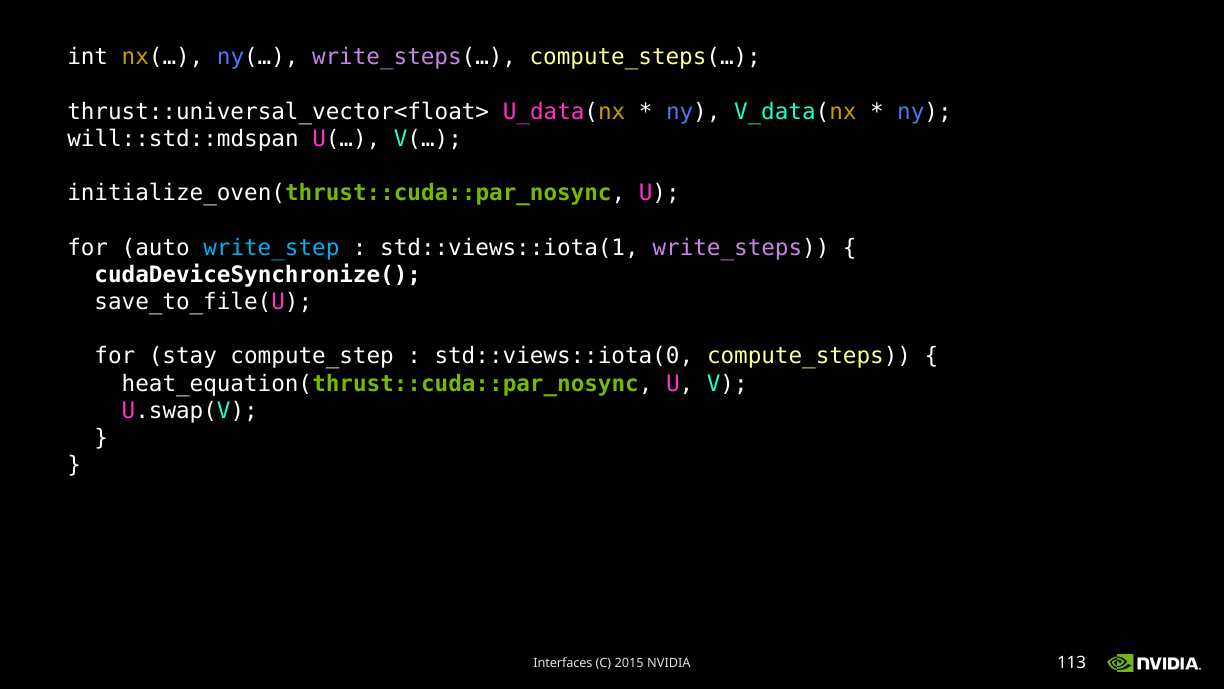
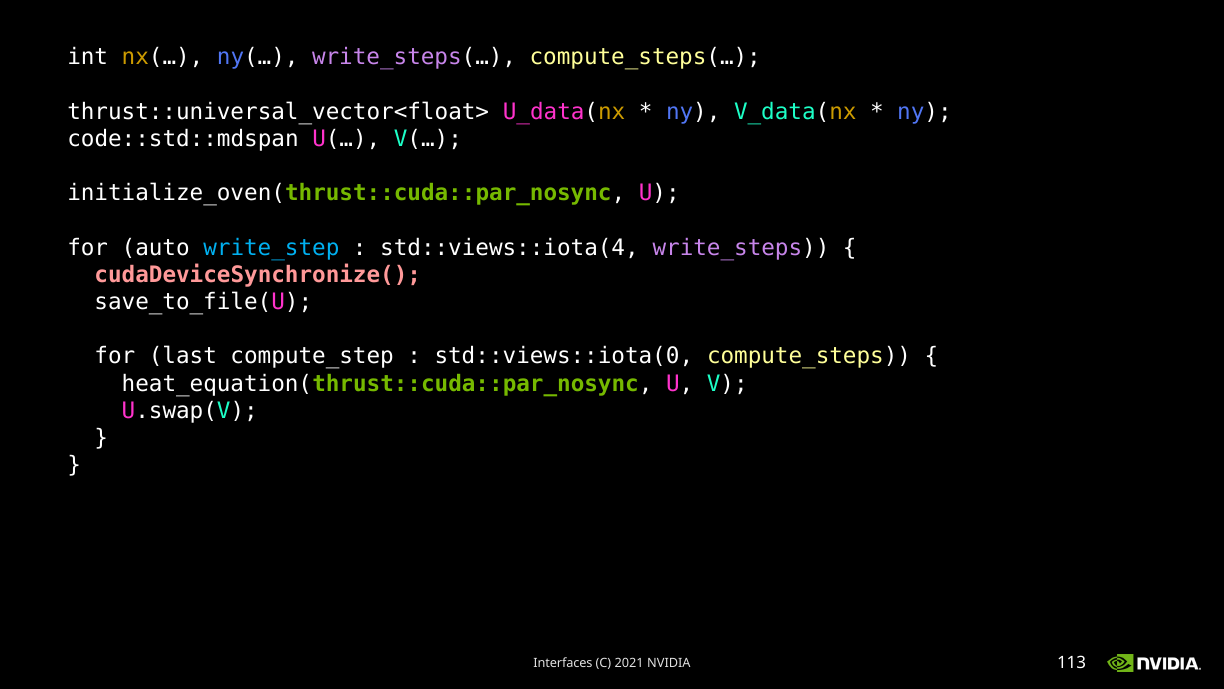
will::std::mdspan: will::std::mdspan -> code::std::mdspan (183, 139)
std::views::iota(1: std::views::iota(1 -> std::views::iota(4 (509, 247)
cudaDeviceSynchronize( colour: white -> pink (258, 275)
stay: stay -> last (183, 356)
2015: 2015 -> 2021 (629, 662)
